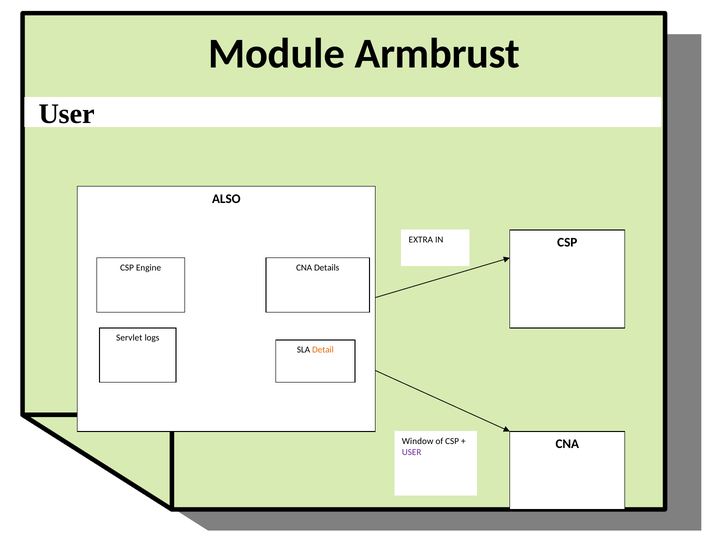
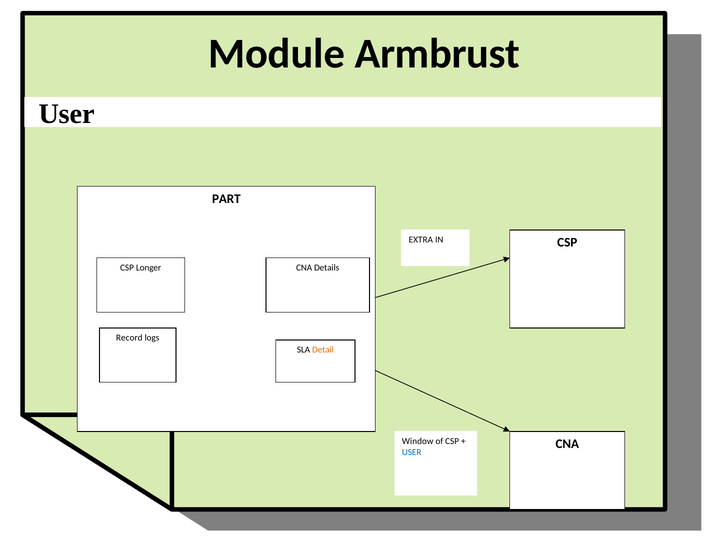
ALSO: ALSO -> PART (226, 199)
Engine: Engine -> Longer (149, 268)
Servlet: Servlet -> Record (129, 338)
USER colour: purple -> blue (412, 452)
